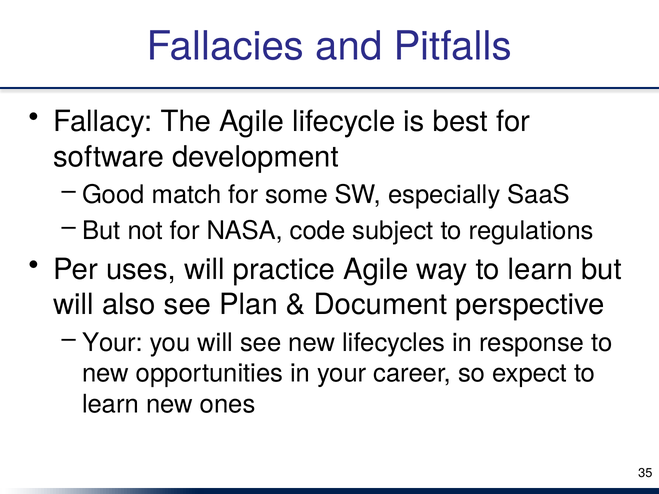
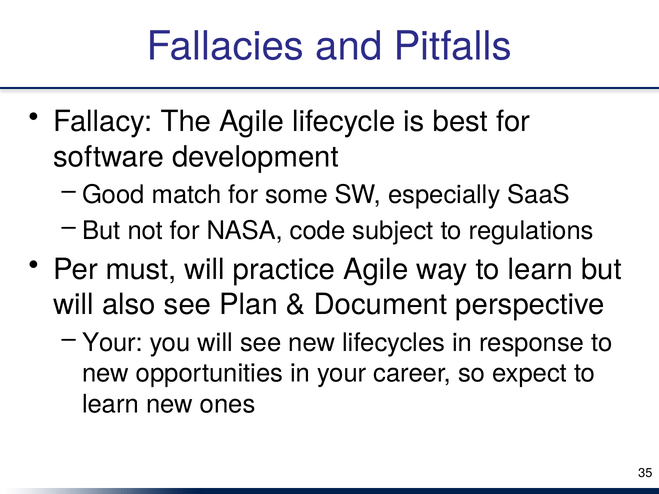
uses: uses -> must (141, 270)
